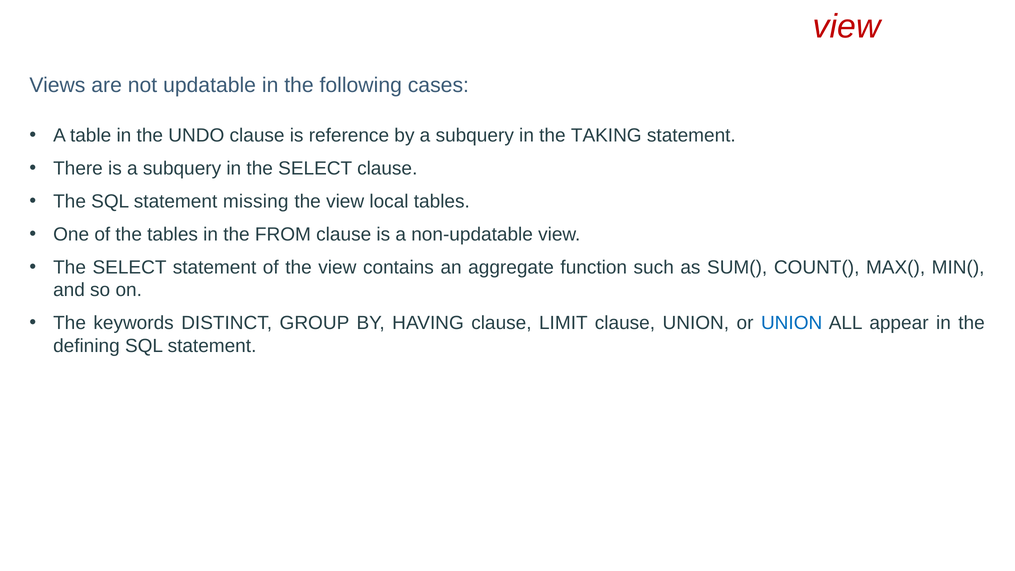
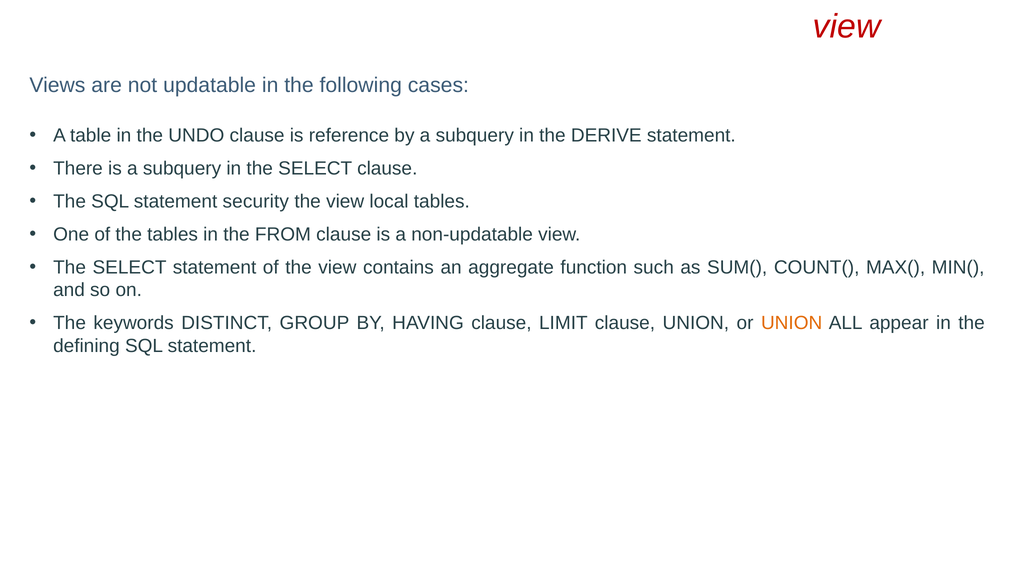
TAKING: TAKING -> DERIVE (606, 135)
missing: missing -> security (256, 201)
UNION colour: blue -> orange (792, 323)
